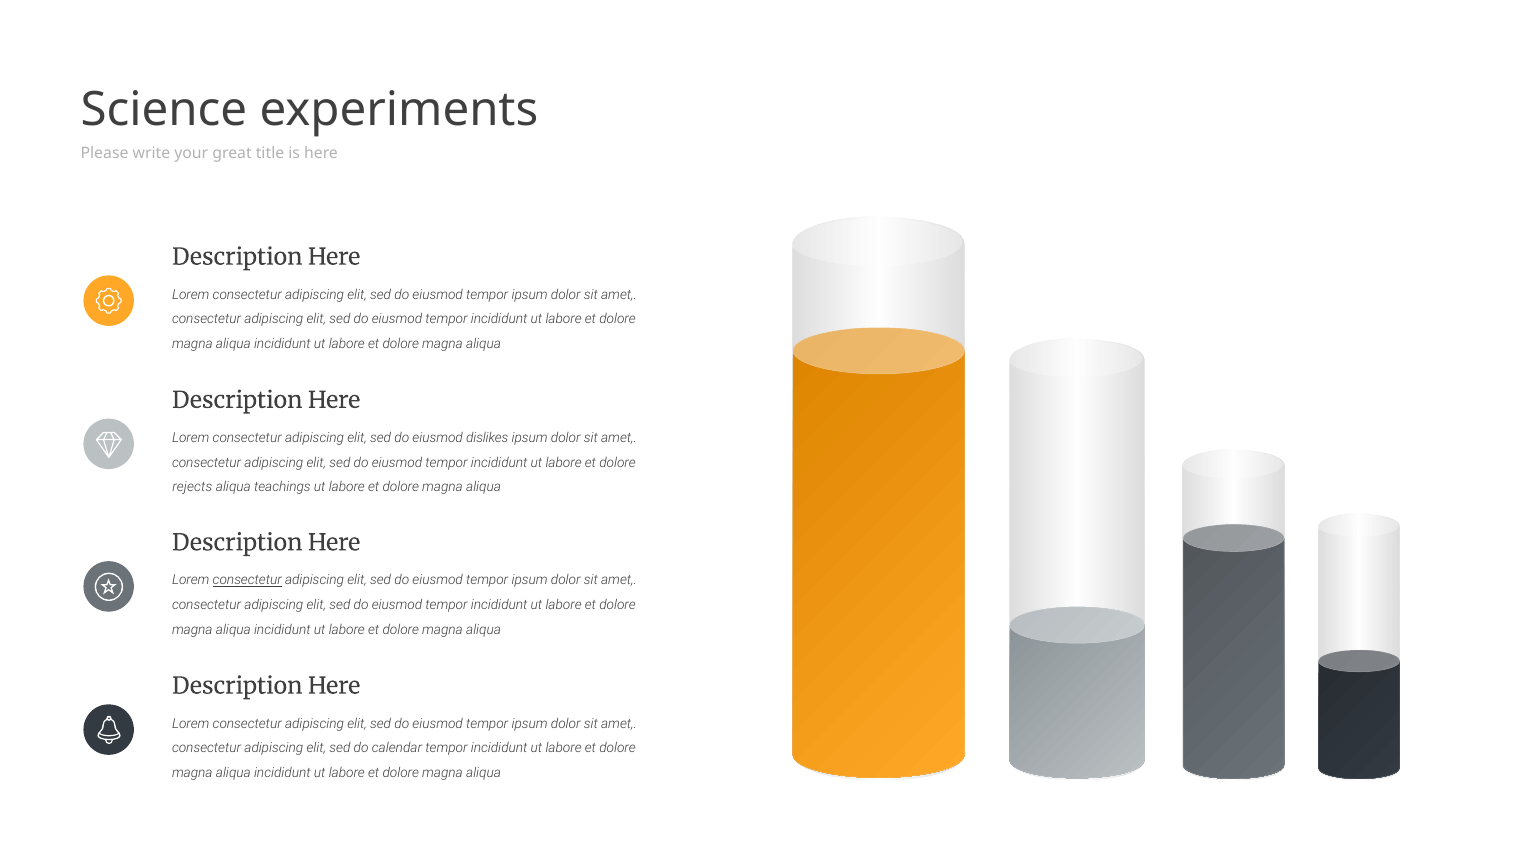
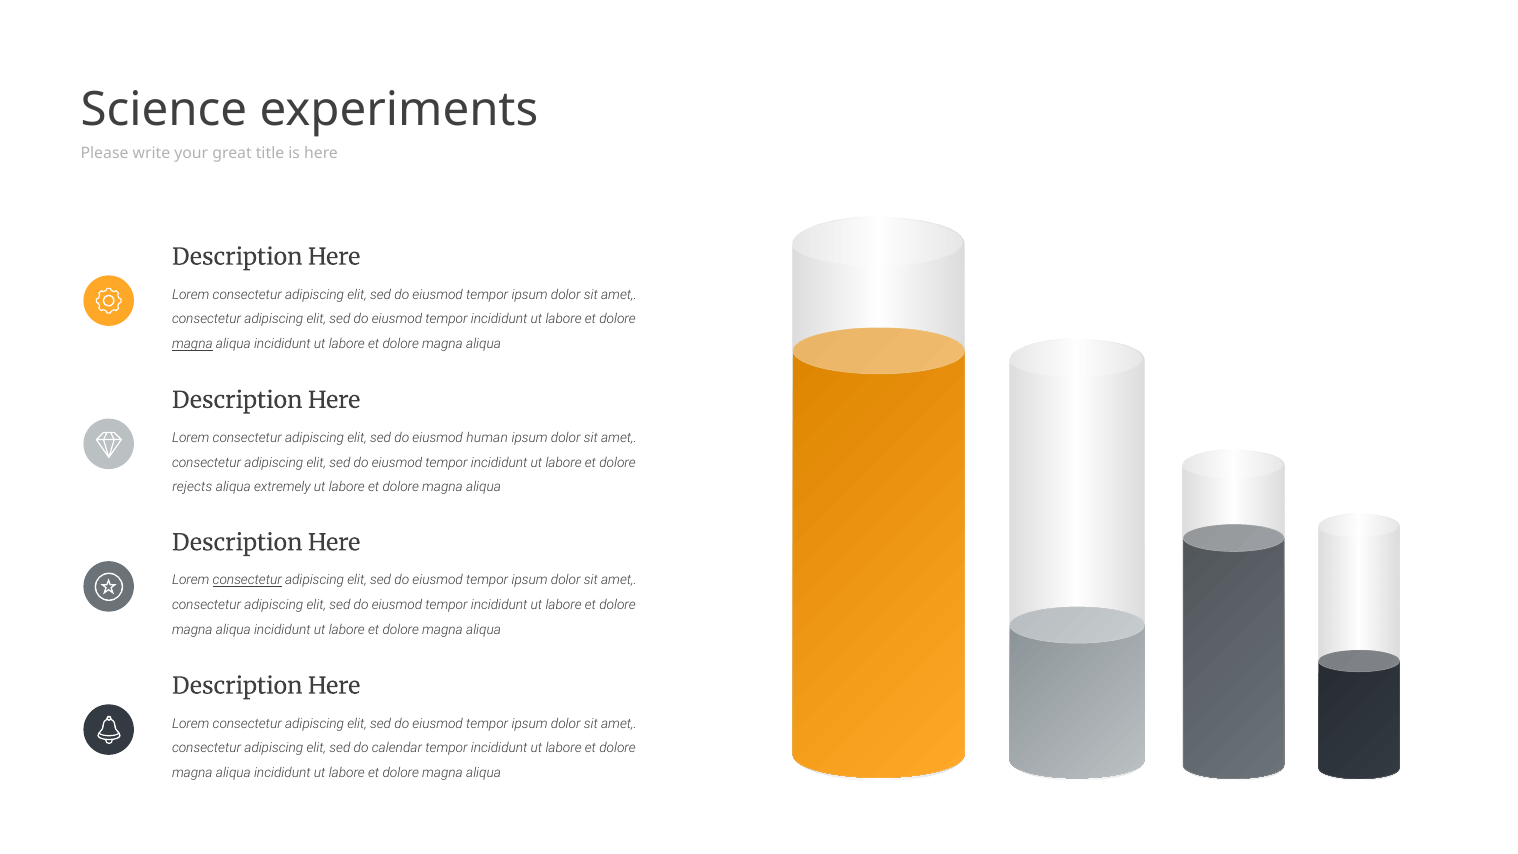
magna underline: none -> present (192, 344)
dislikes: dislikes -> human (487, 438)
teachings: teachings -> extremely (282, 487)
